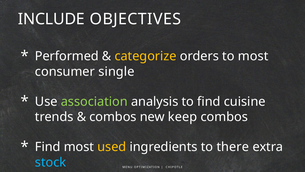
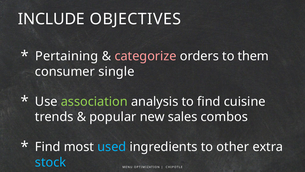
Performed: Performed -> Pertaining (67, 56)
categorize colour: yellow -> pink (146, 56)
to most: most -> them (253, 56)
combos: combos -> popular (113, 117)
keep: keep -> sales (183, 117)
used colour: yellow -> light blue (112, 147)
there: there -> other (233, 147)
